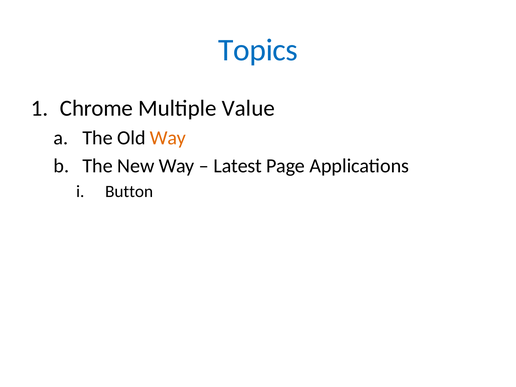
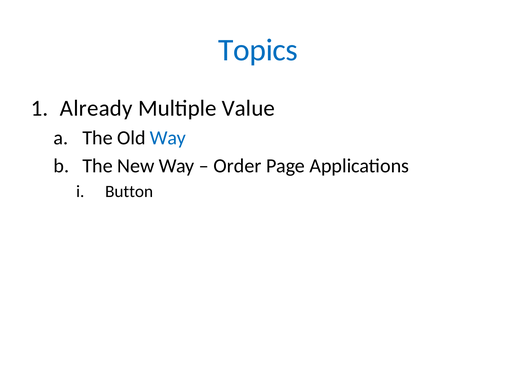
Chrome: Chrome -> Already (96, 108)
Way colour: orange -> blue (168, 138)
Latest: Latest -> Order (238, 166)
